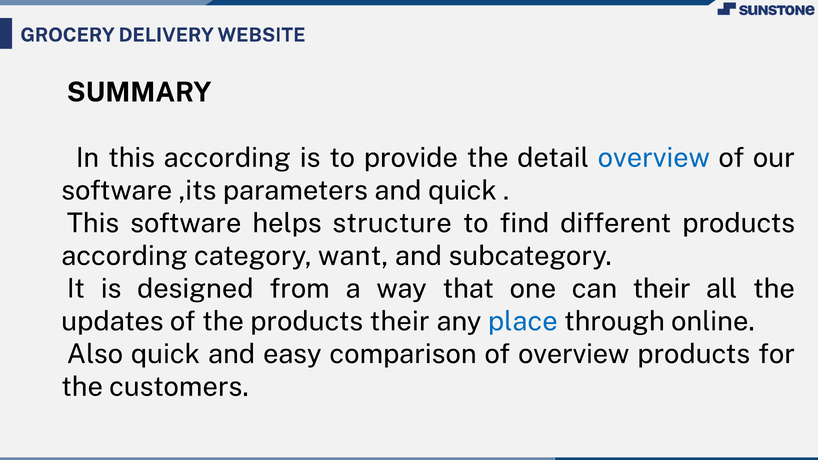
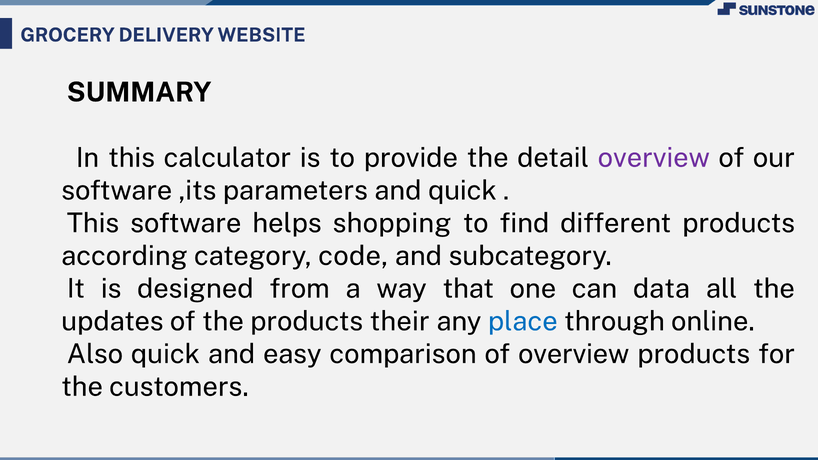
this according: according -> calculator (227, 158)
overview colour: blue -> purple (654, 158)
structure: structure -> shopping (392, 223)
want: want -> code (353, 256)
can their: their -> data (661, 289)
